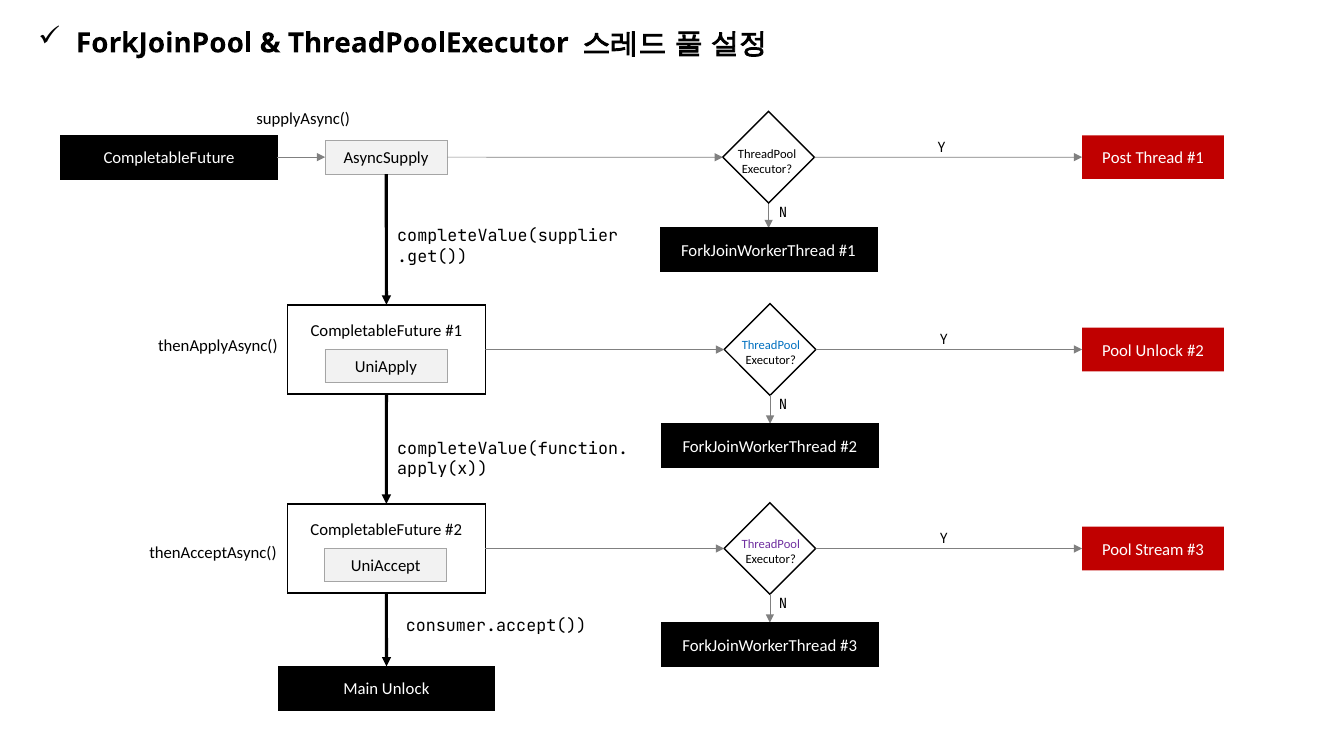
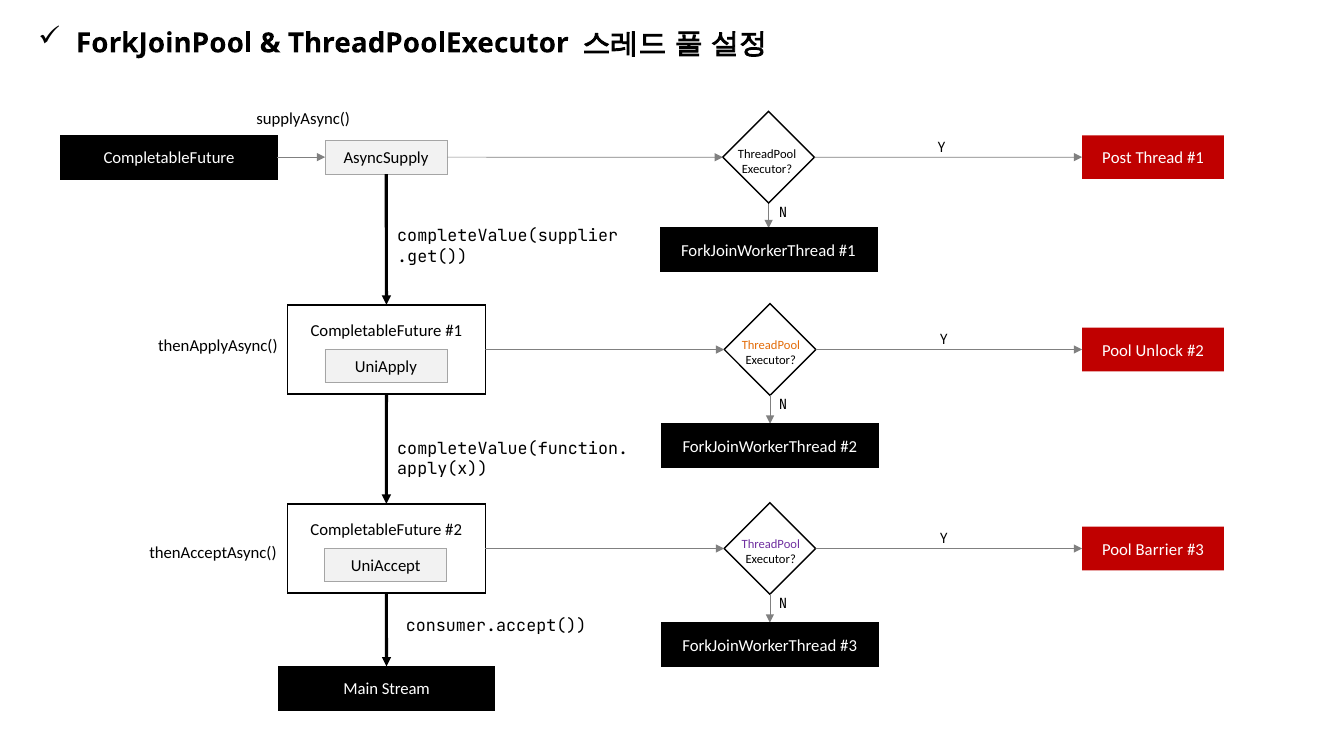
ThreadPool colour: blue -> orange (771, 345)
Stream: Stream -> Barrier (1159, 549)
Main Unlock: Unlock -> Stream (406, 689)
